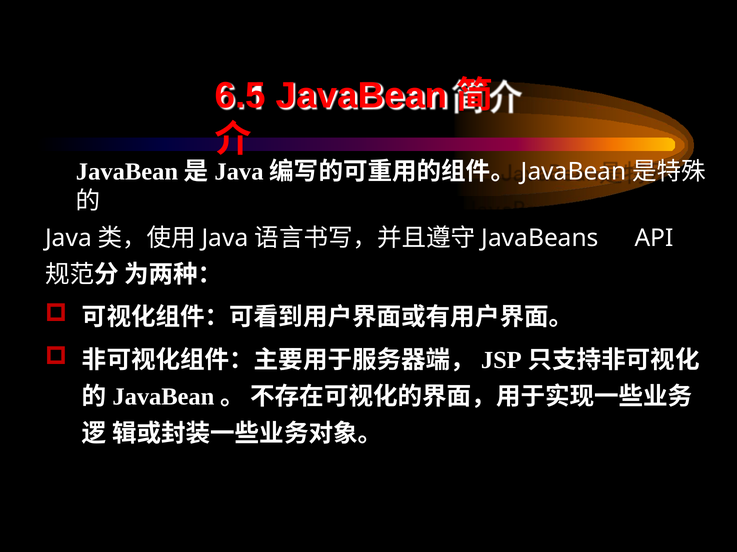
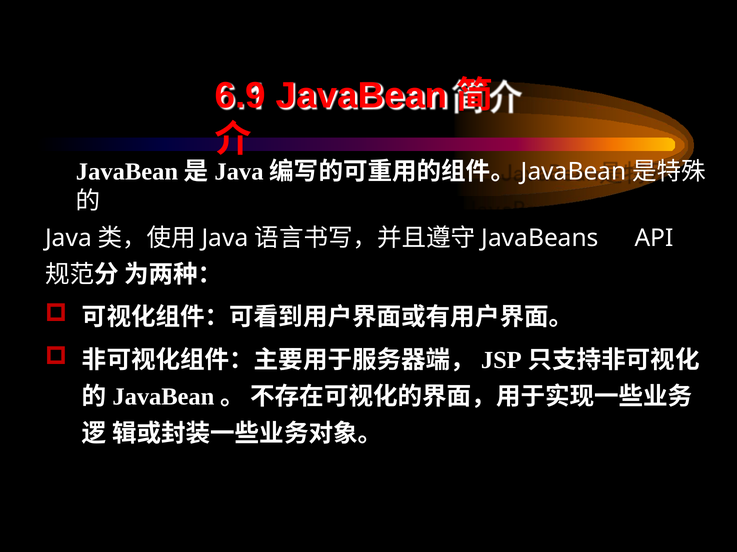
6.5: 6.5 -> 6.9 (240, 96)
